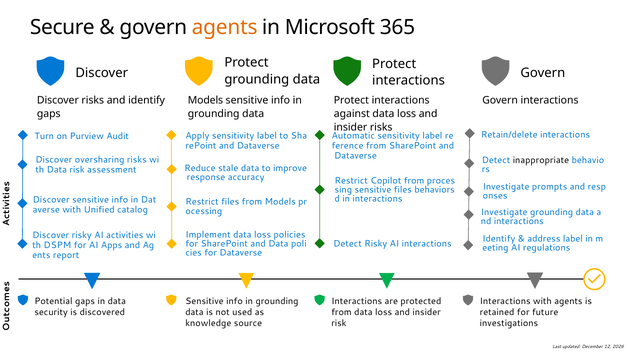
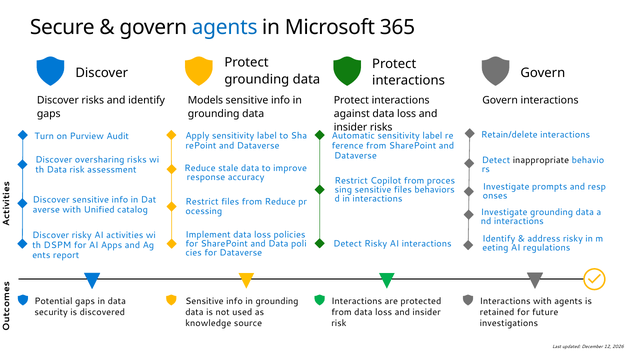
agents colour: orange -> blue (225, 27)
from Models: Models -> Reduce (280, 202)
address label: label -> risky (573, 239)
